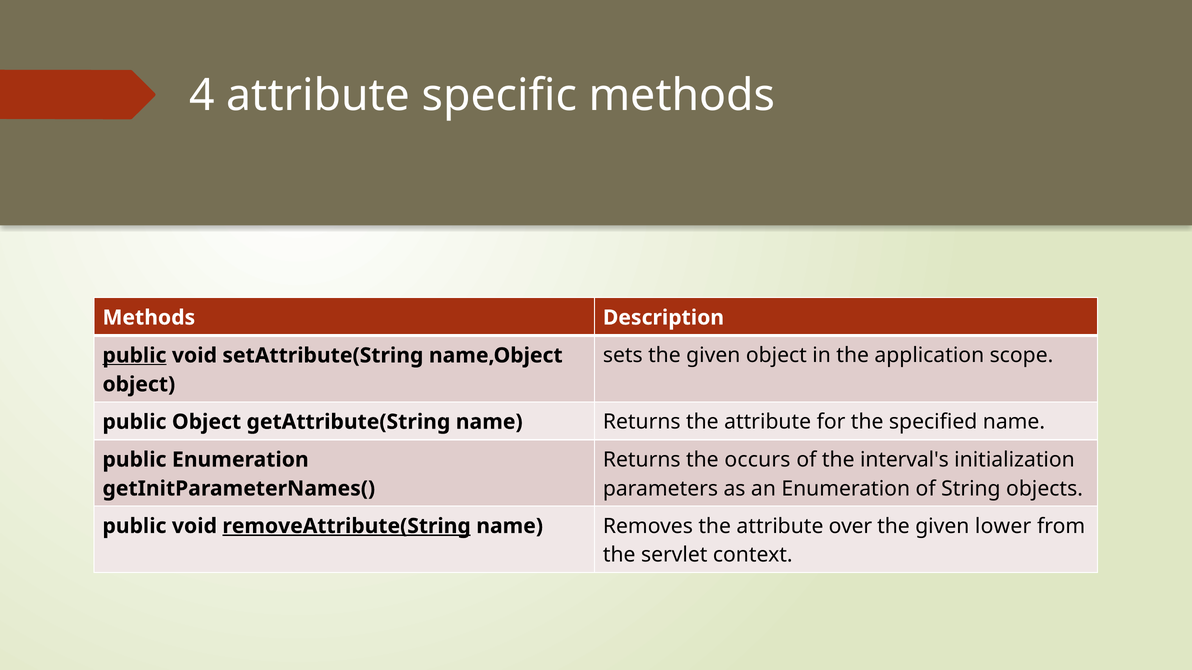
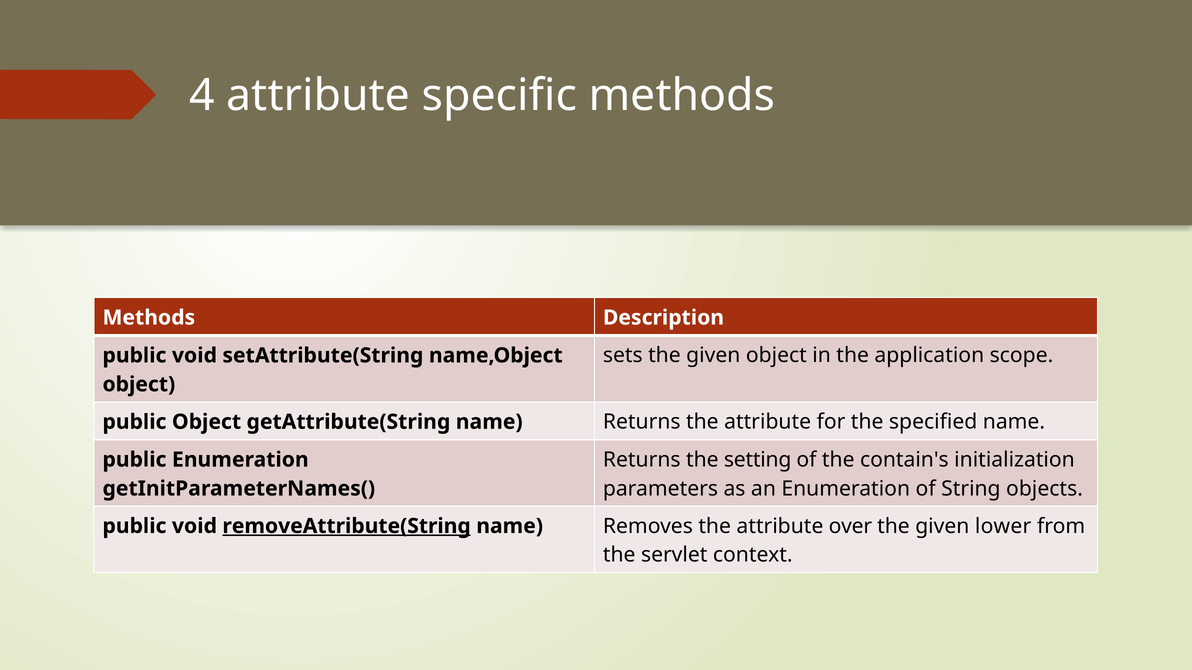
public underline: present -> none (134, 356)
occurs: occurs -> setting (758, 460)
interval's: interval's -> contain's (904, 460)
